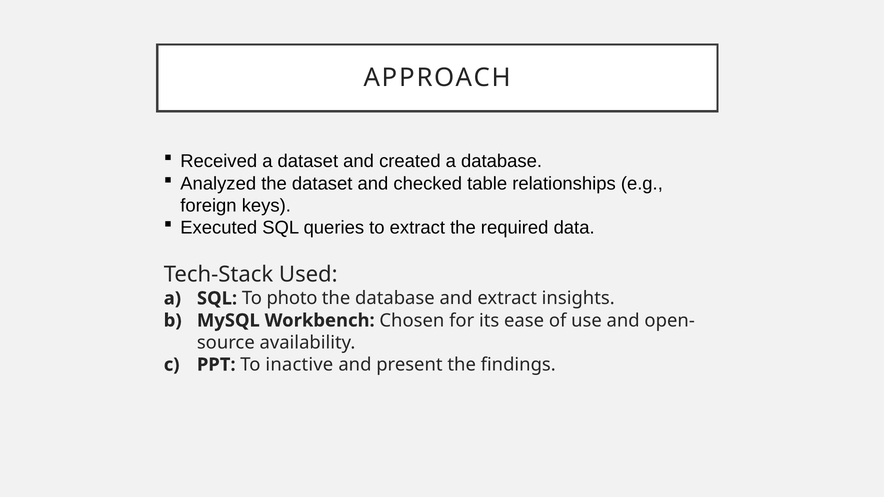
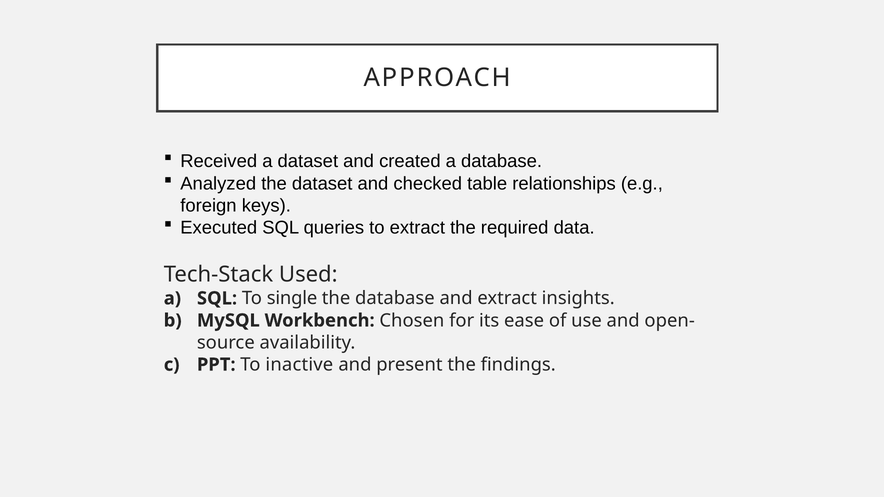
photo: photo -> single (292, 299)
